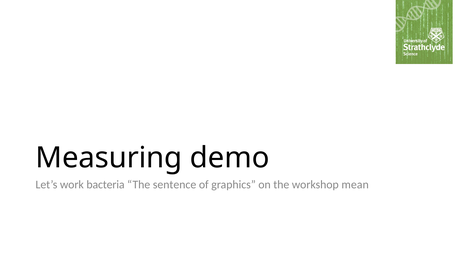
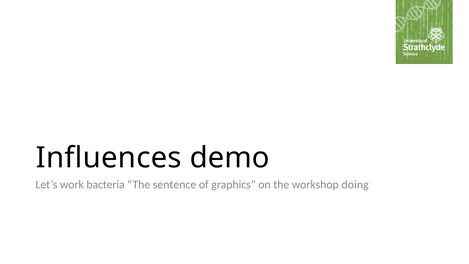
Measuring: Measuring -> Influences (109, 158)
mean: mean -> doing (355, 185)
